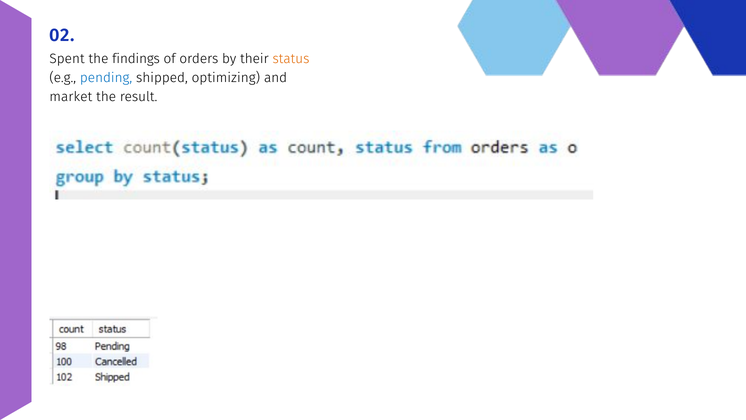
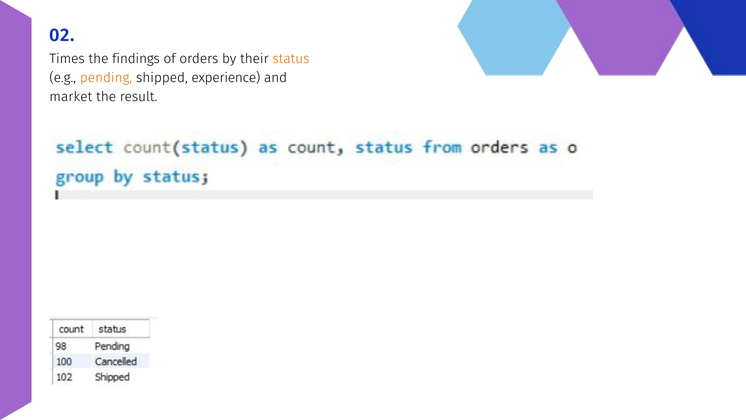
Spent: Spent -> Times (67, 59)
pending colour: blue -> orange (106, 78)
optimizing: optimizing -> experience (226, 78)
